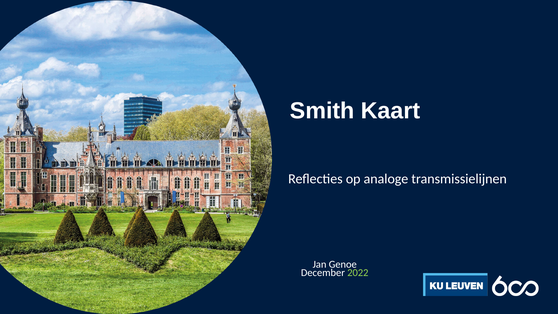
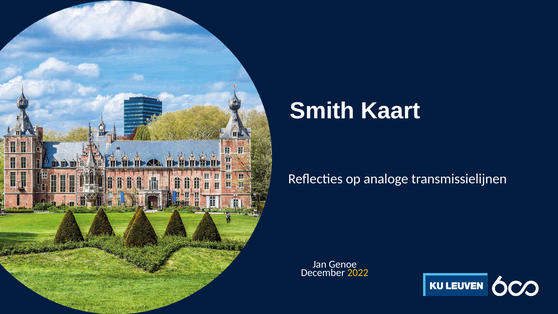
2022 colour: light green -> yellow (358, 273)
